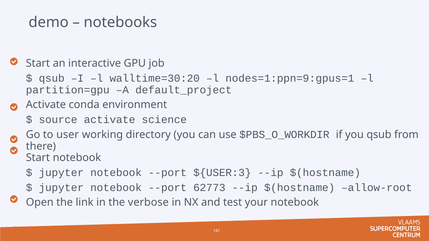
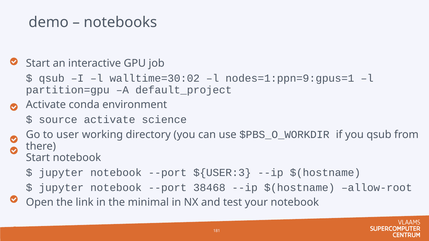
walltime=30:20: walltime=30:20 -> walltime=30:02 (155, 78)
62773: 62773 -> 38468 (209, 188)
verbose: verbose -> minimal (148, 203)
